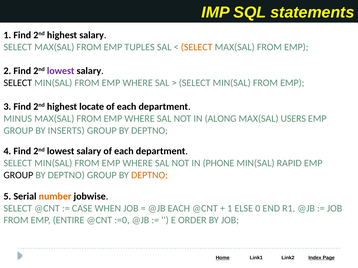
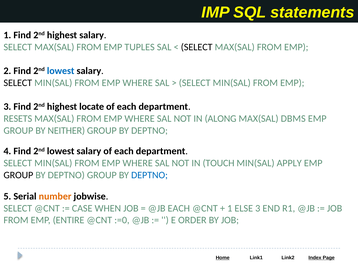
SELECT colour: orange -> black (197, 47)
lowest colour: purple -> blue (61, 71)
MINUS: MINUS -> RESETS (18, 119)
USERS: USERS -> DBMS (293, 119)
INSERTS: INSERTS -> NEITHER (66, 131)
PHONE: PHONE -> TOUCH (219, 163)
RAPID: RAPID -> APPLY (289, 163)
DEPTNO colour: orange -> blue (149, 175)
ELSE 0: 0 -> 3 (258, 209)
